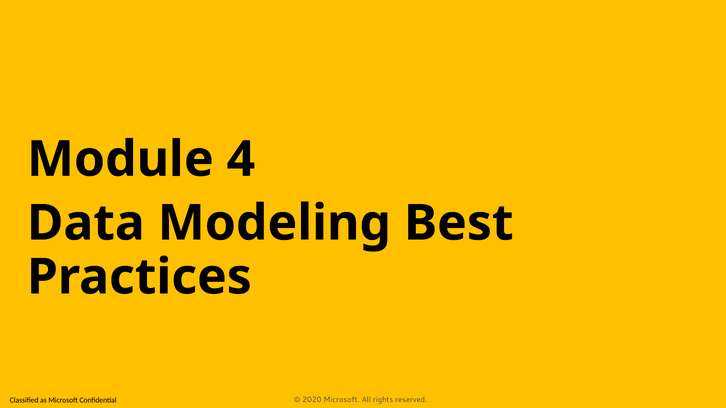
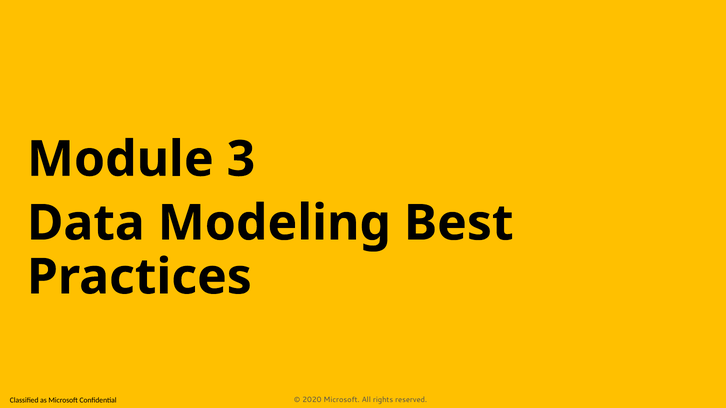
4: 4 -> 3 (241, 159)
